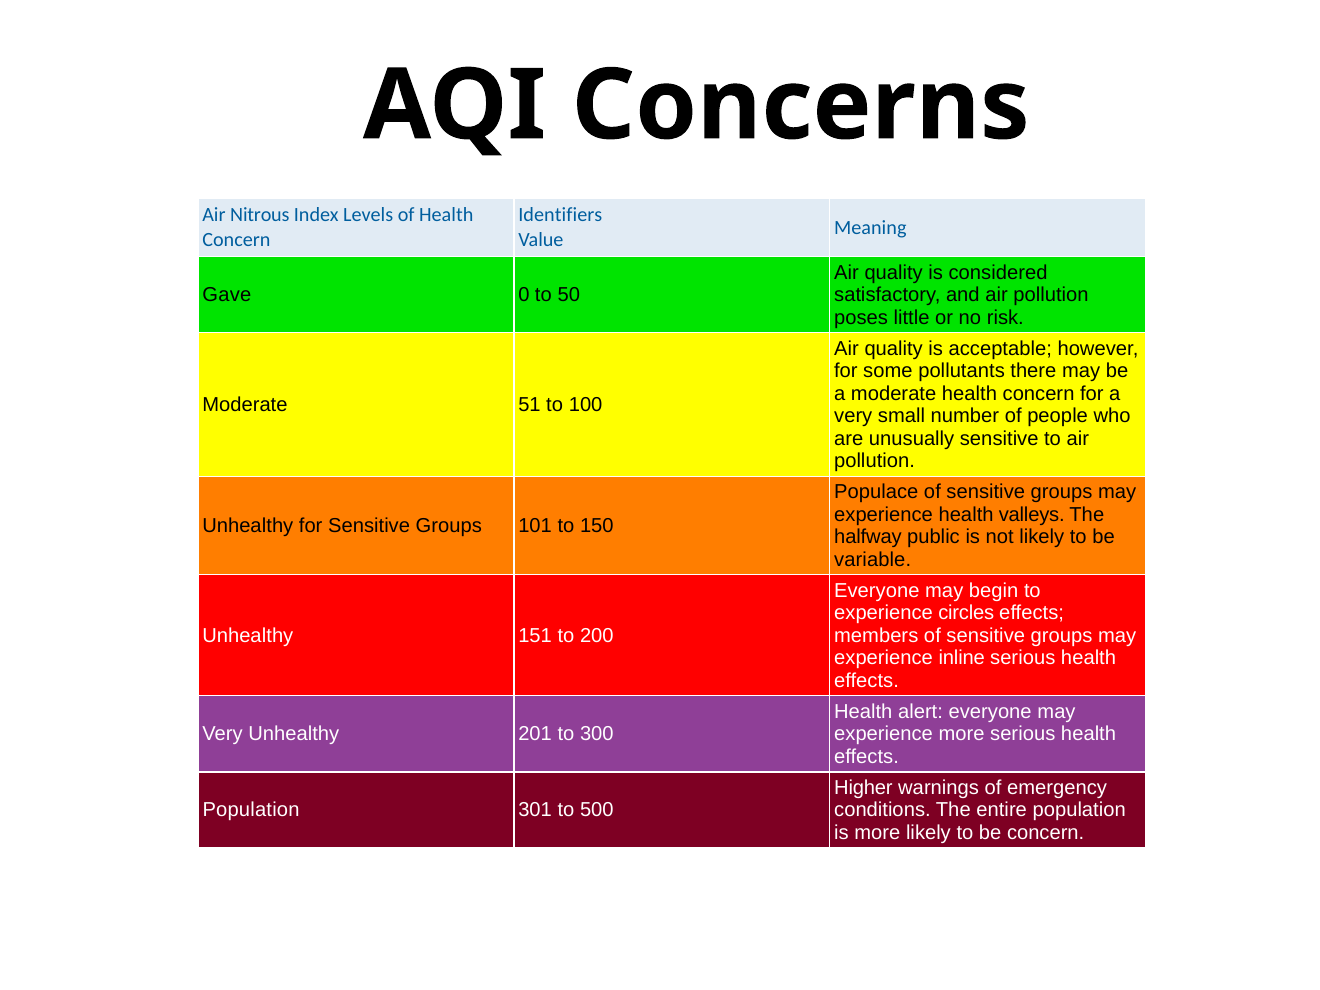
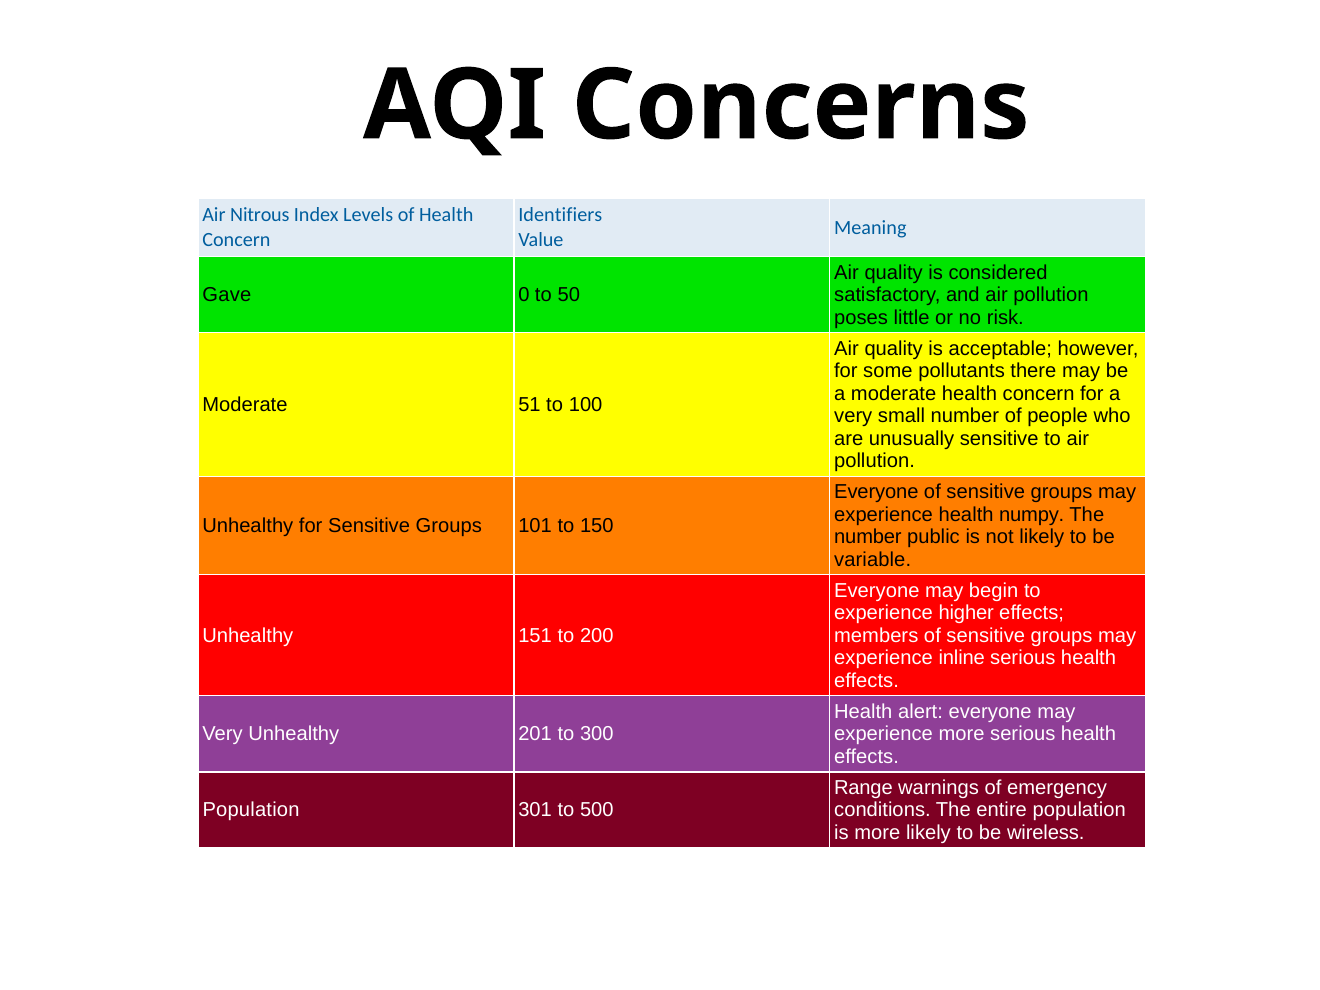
Populace: Populace -> Everyone (876, 492)
valleys: valleys -> numpy (1032, 515)
halfway: halfway -> number (868, 537)
circles: circles -> higher (966, 613)
Higher: Higher -> Range (863, 788)
be concern: concern -> wireless (1046, 833)
